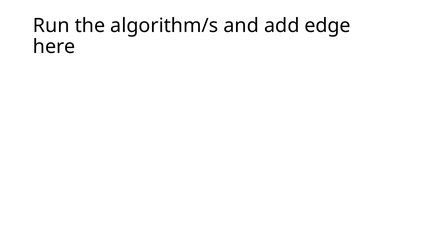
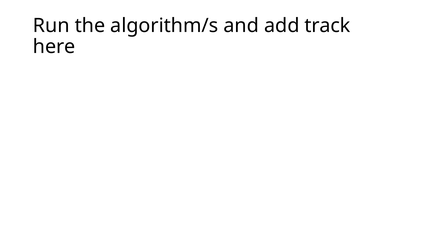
edge: edge -> track (328, 26)
